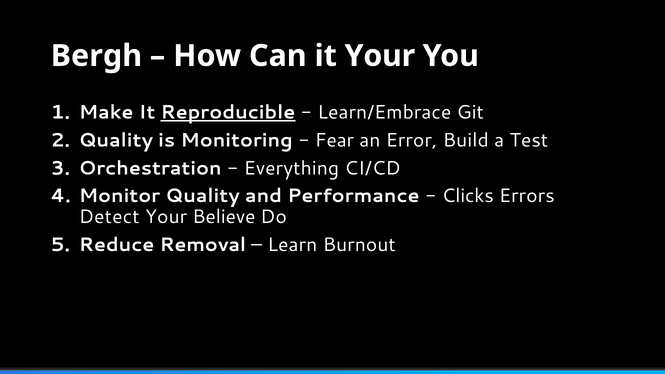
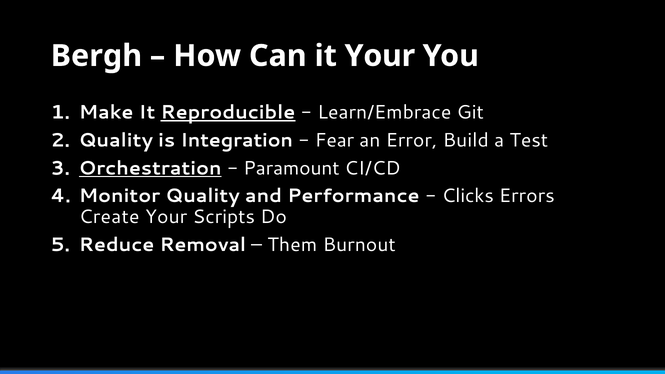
Monitoring: Monitoring -> Integration (237, 140)
Orchestration underline: none -> present (150, 168)
Everything: Everything -> Paramount (291, 168)
Detect: Detect -> Create (109, 217)
Believe: Believe -> Scripts (224, 217)
Learn: Learn -> Them (292, 245)
